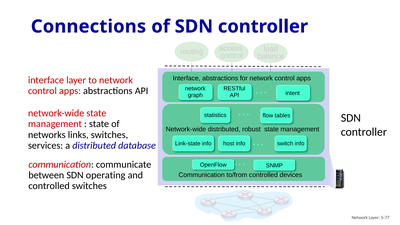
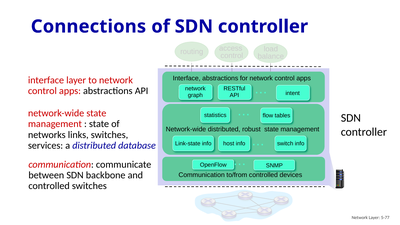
operating: operating -> backbone (106, 175)
